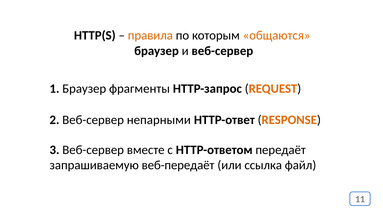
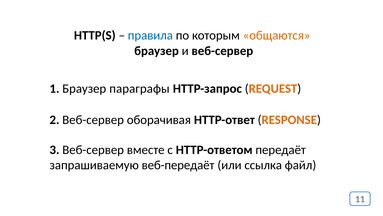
правила colour: orange -> blue (150, 35)
фрагменты: фрагменты -> параграфы (139, 88)
непарными: непарными -> оборачивая (159, 120)
